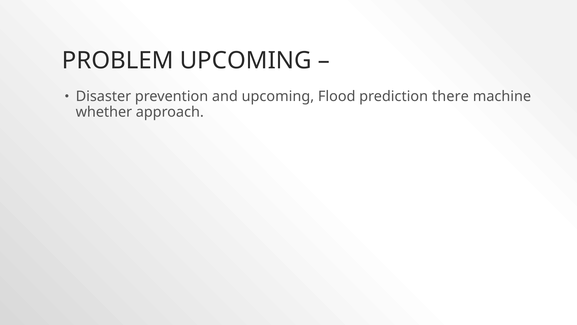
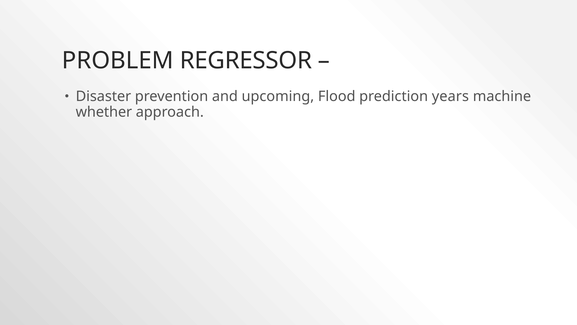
PROBLEM UPCOMING: UPCOMING -> REGRESSOR (246, 60)
there: there -> years (450, 96)
